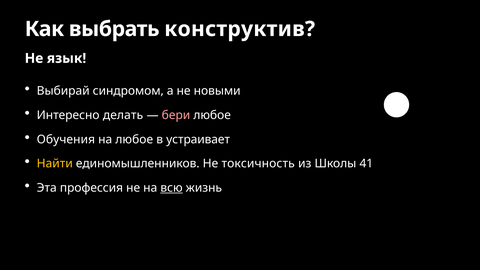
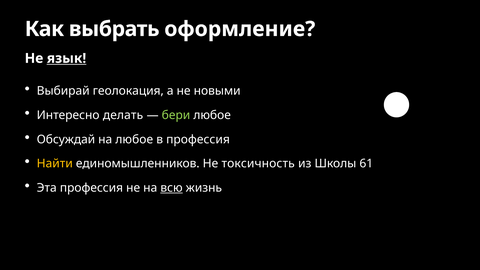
конструктив: конструктив -> оформление (240, 29)
язык underline: none -> present (67, 58)
синдромом: синдромом -> геолокация (128, 91)
бери colour: pink -> light green (176, 115)
Обучения: Обучения -> Обсуждай (66, 139)
в устраивает: устраивает -> профессия (198, 139)
41: 41 -> 61 (366, 164)
